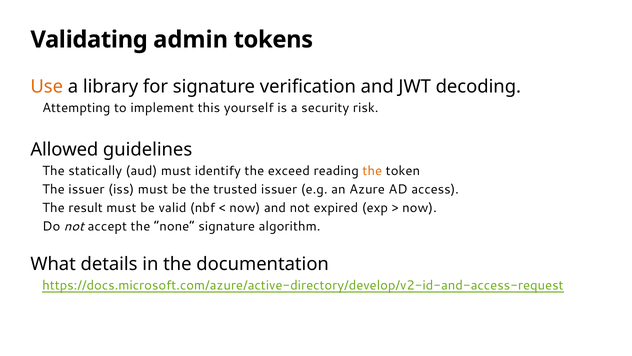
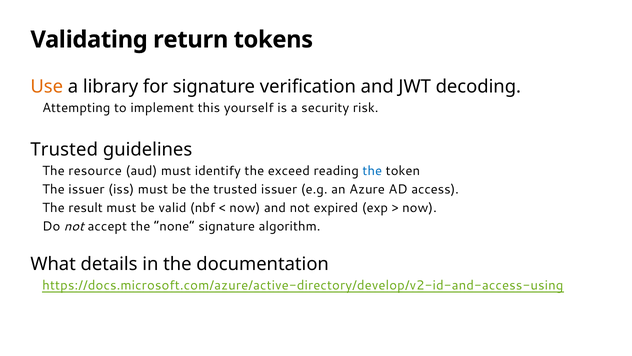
admin: admin -> return (191, 40)
Allowed: Allowed -> Trusted (64, 149)
statically: statically -> resource (95, 171)
the colour: orange -> blue (372, 171)
https://docs.microsoft.com/azure/active-directory/develop/v2-id-and-access-request: https://docs.microsoft.com/azure/active-directory/develop/v2-id-and-access-request -> https://docs.microsoft.com/azure/active-directory/develop/v2-id-and-access-using (303, 285)
